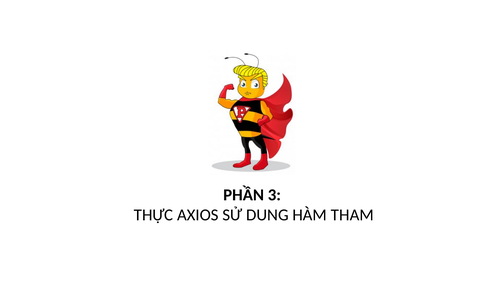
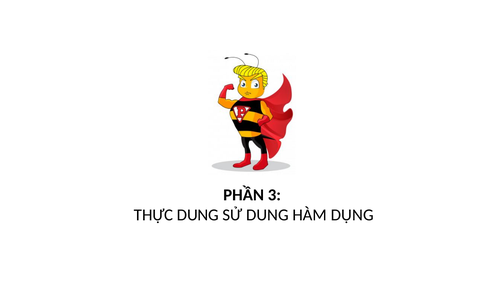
THỰC AXIOS: AXIOS -> DUNG (198, 216)
THAM: THAM -> DỤNG (352, 216)
